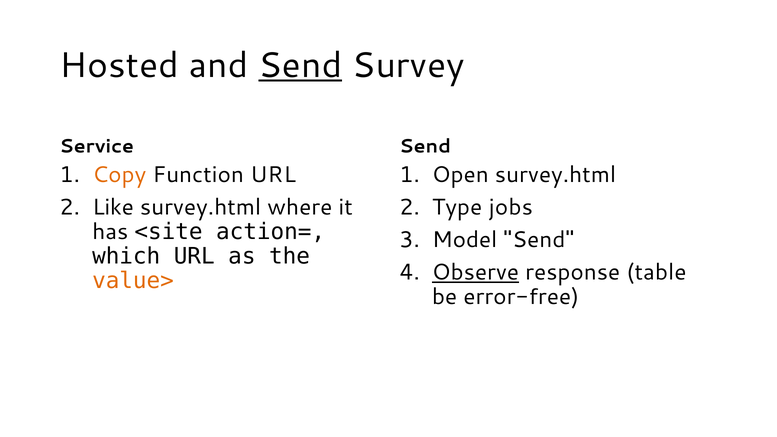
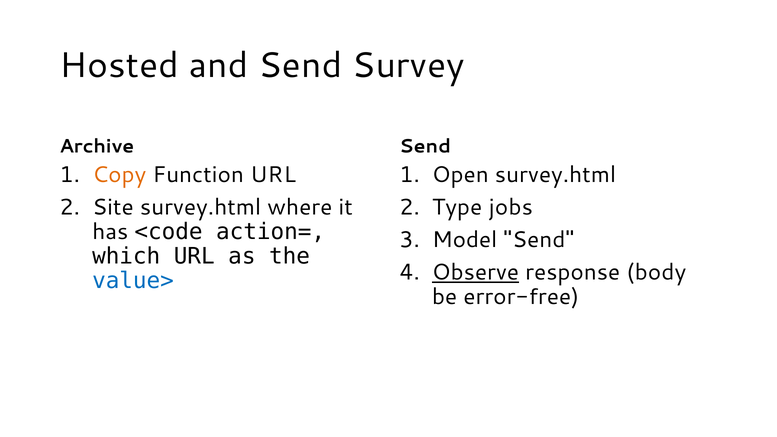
Send underline: present -> none (300, 65)
Service: Service -> Archive (97, 146)
Like: Like -> Site (113, 207)
<site: <site -> <code (169, 232)
table: table -> body (656, 272)
value> colour: orange -> blue (133, 281)
